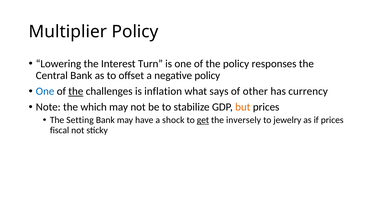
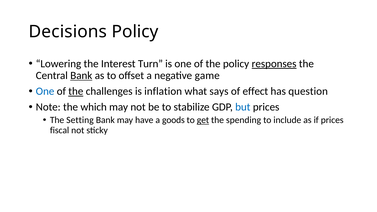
Multiplier: Multiplier -> Decisions (68, 32)
responses underline: none -> present (274, 64)
Bank underline: none -> present (81, 76)
negative policy: policy -> game (207, 76)
other: other -> effect (255, 91)
currency: currency -> question (308, 91)
but colour: orange -> blue (243, 107)
shock: shock -> goods (173, 120)
inversely: inversely -> spending (244, 120)
jewelry: jewelry -> include (287, 120)
